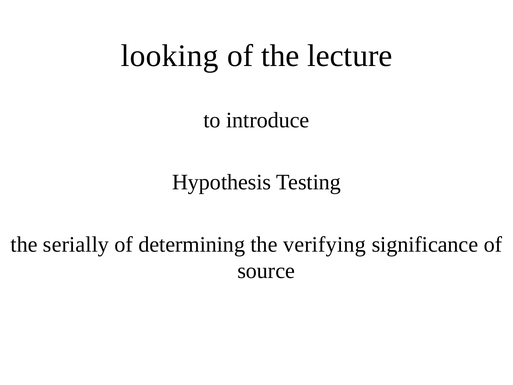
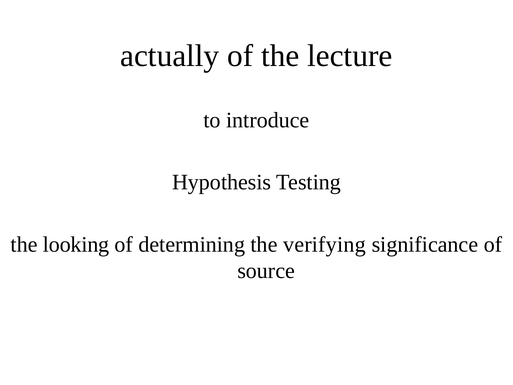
looking: looking -> actually (170, 56)
serially: serially -> looking (76, 244)
